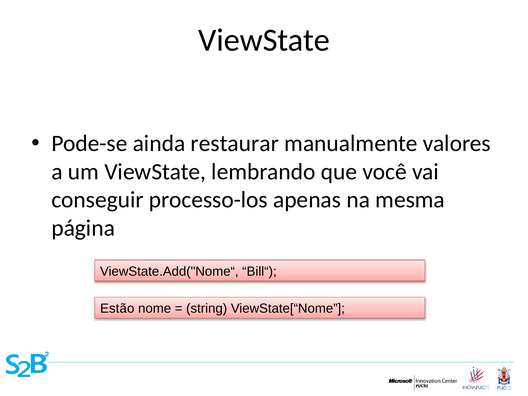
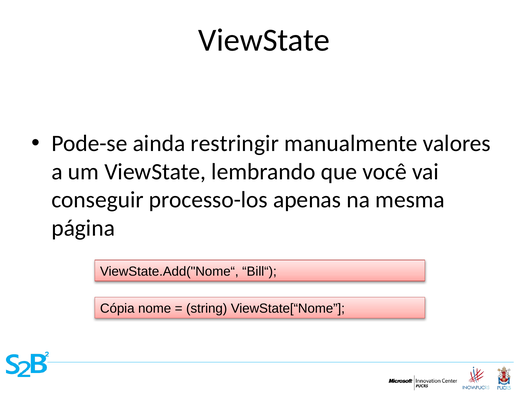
restaurar: restaurar -> restringir (235, 144)
Estão: Estão -> Cópia (117, 309)
